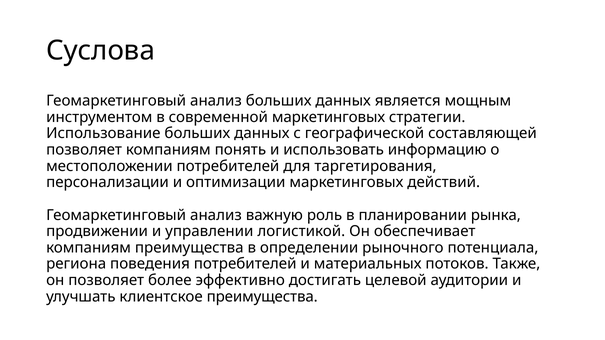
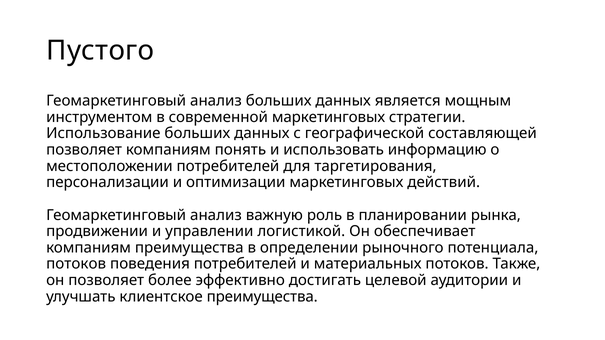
Суслова: Суслова -> Пустого (100, 51)
региона: региона -> потоков (76, 264)
